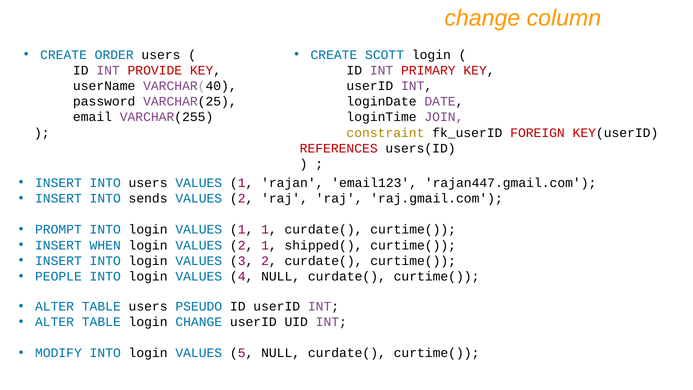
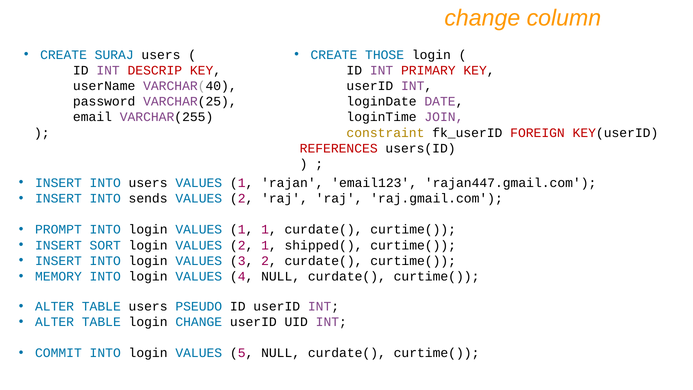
ORDER: ORDER -> SURAJ (114, 55)
SCOTT: SCOTT -> THOSE (385, 55)
PROVIDE: PROVIDE -> DESCRIP (155, 70)
WHEN: WHEN -> SORT (105, 245)
PEOPLE: PEOPLE -> MEMORY (58, 276)
MODIFY: MODIFY -> COMMIT (58, 353)
